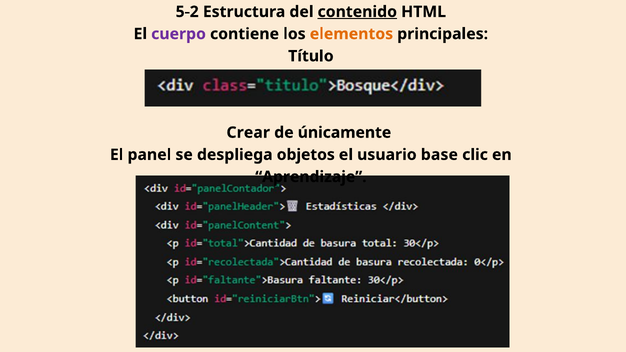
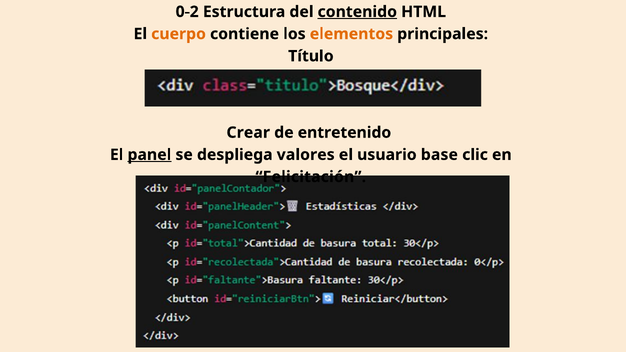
5-2: 5-2 -> 0-2 (187, 12)
cuerpo colour: purple -> orange (179, 34)
únicamente: únicamente -> entretenido (344, 133)
panel underline: none -> present (149, 155)
objetos: objetos -> valores (306, 155)
Aprendizaje: Aprendizaje -> Felicitación (311, 177)
